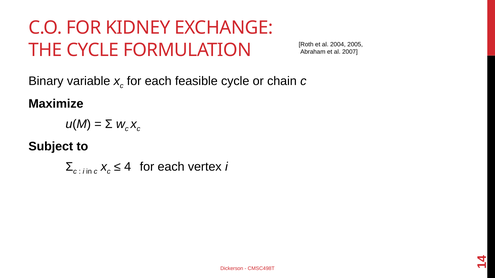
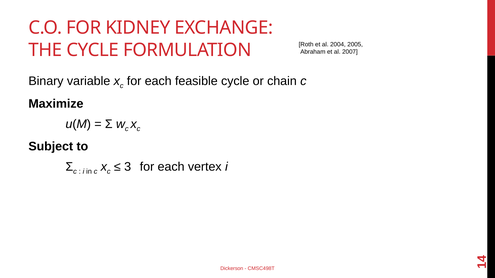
4: 4 -> 3 (128, 167)
